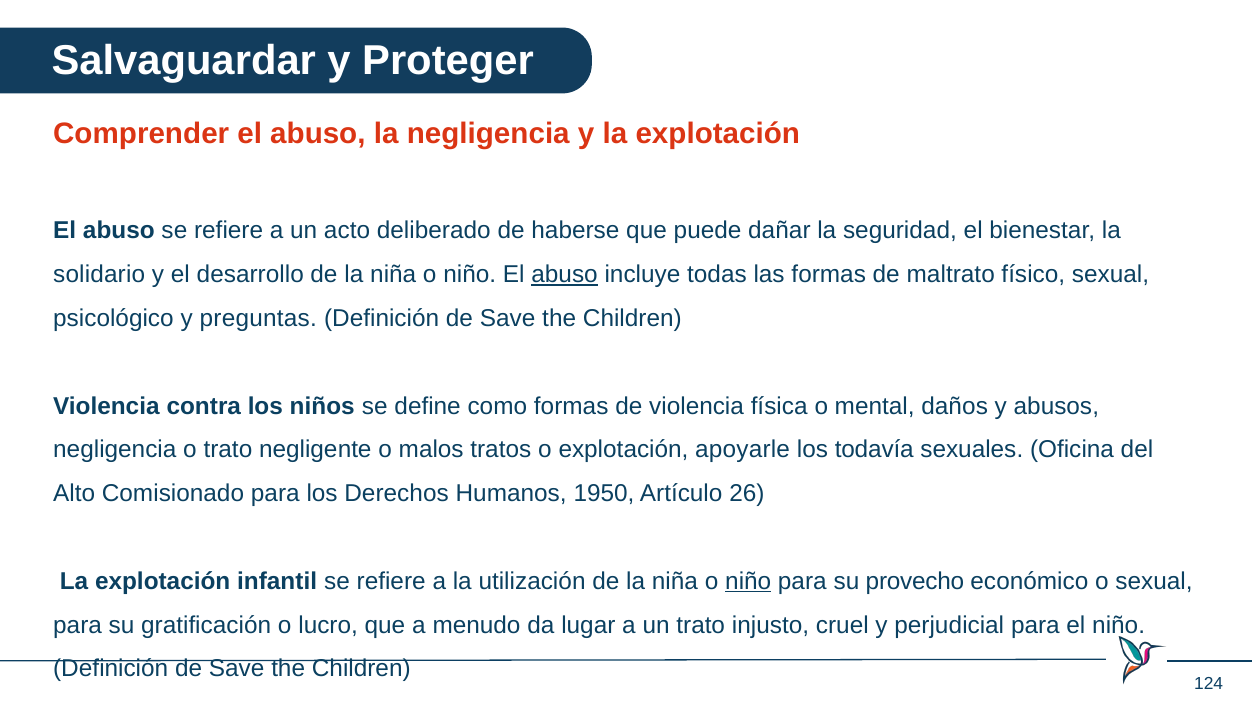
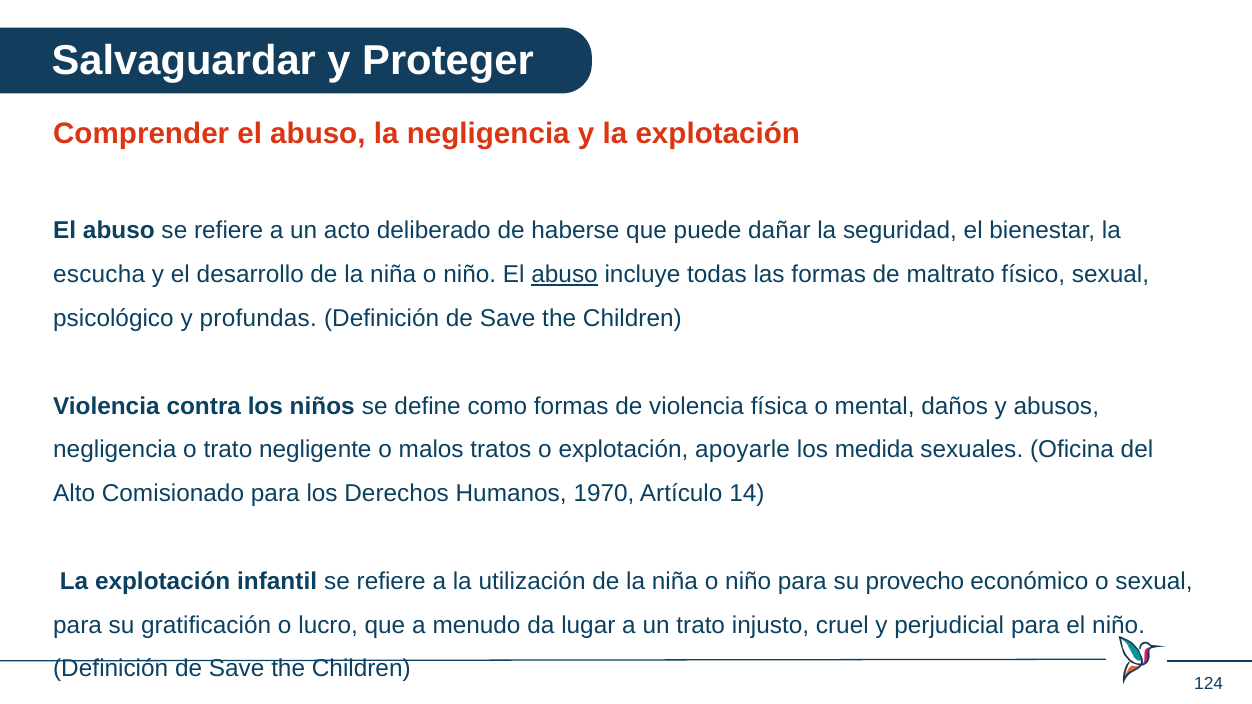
solidario: solidario -> escucha (99, 275)
preguntas: preguntas -> profundas (258, 319)
todavía: todavía -> medida (874, 450)
1950: 1950 -> 1970 (604, 494)
26: 26 -> 14 (747, 494)
niño underline: present -> none (748, 581)
